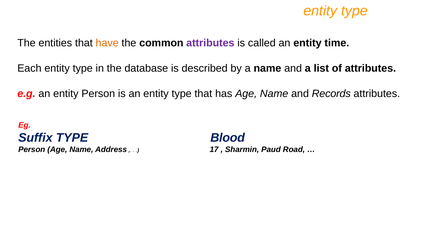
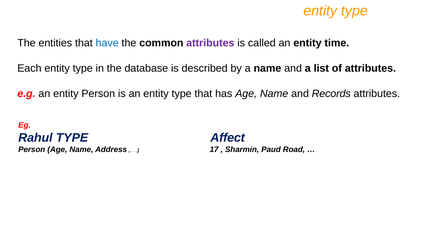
have colour: orange -> blue (107, 43)
Suffix: Suffix -> Rahul (35, 138)
Blood: Blood -> Affect (228, 138)
